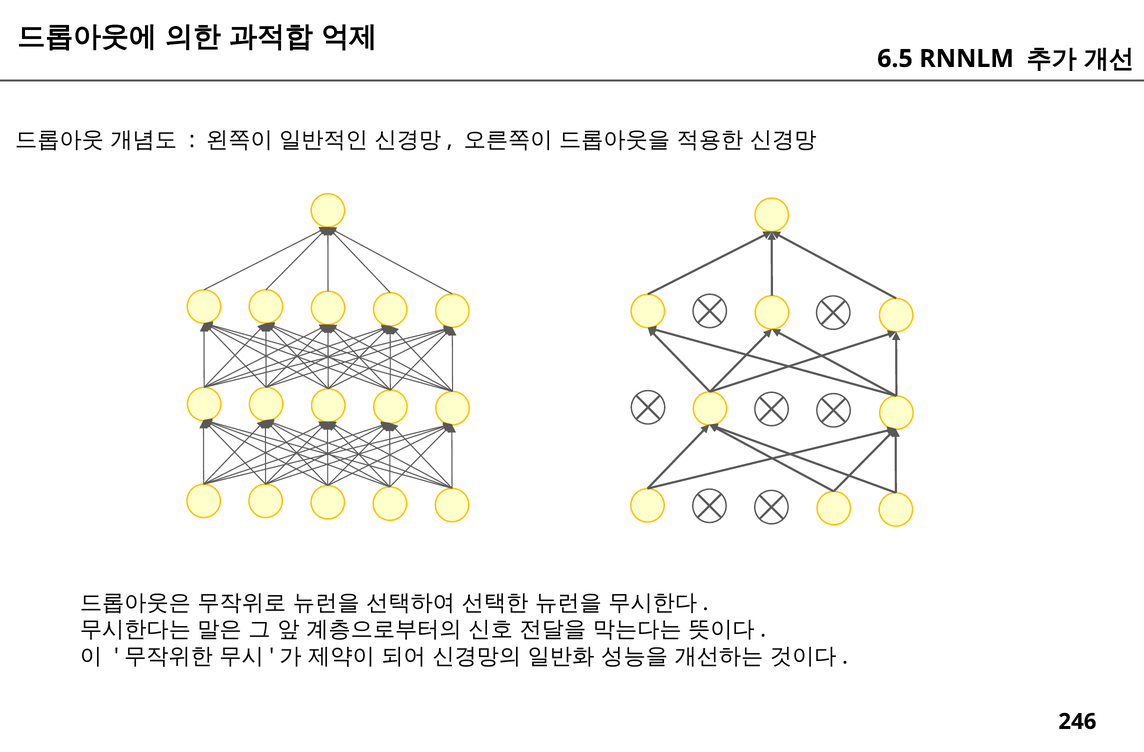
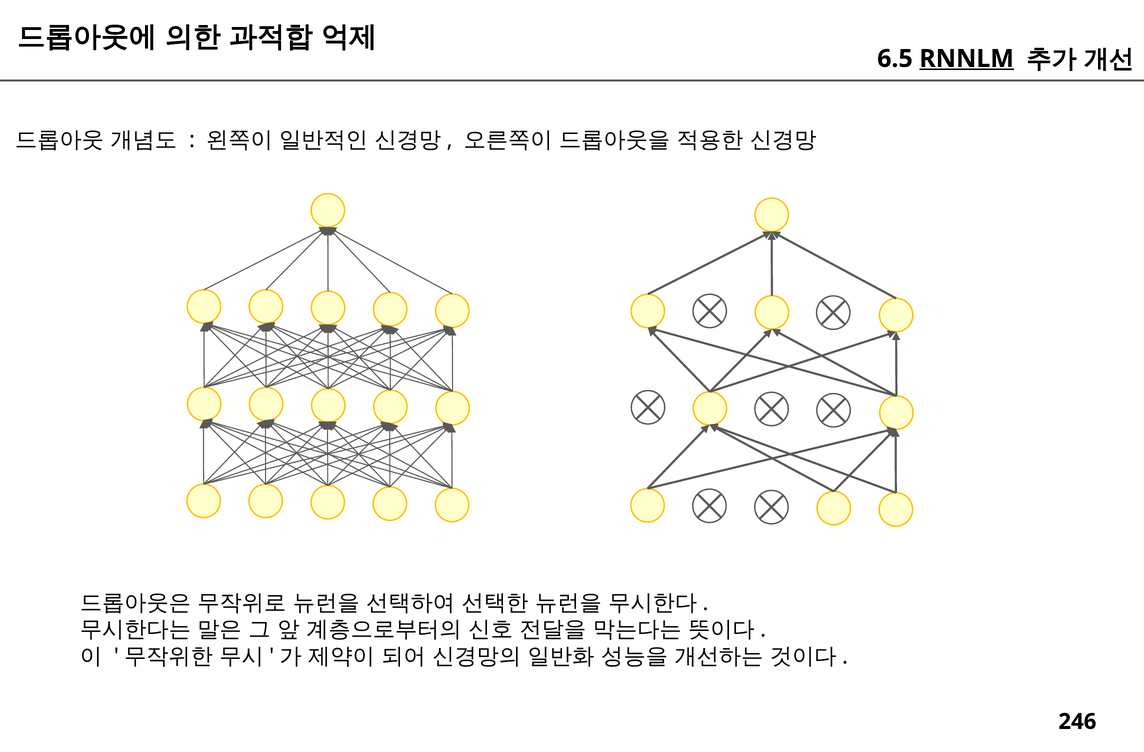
RNNLM underline: none -> present (967, 59)
